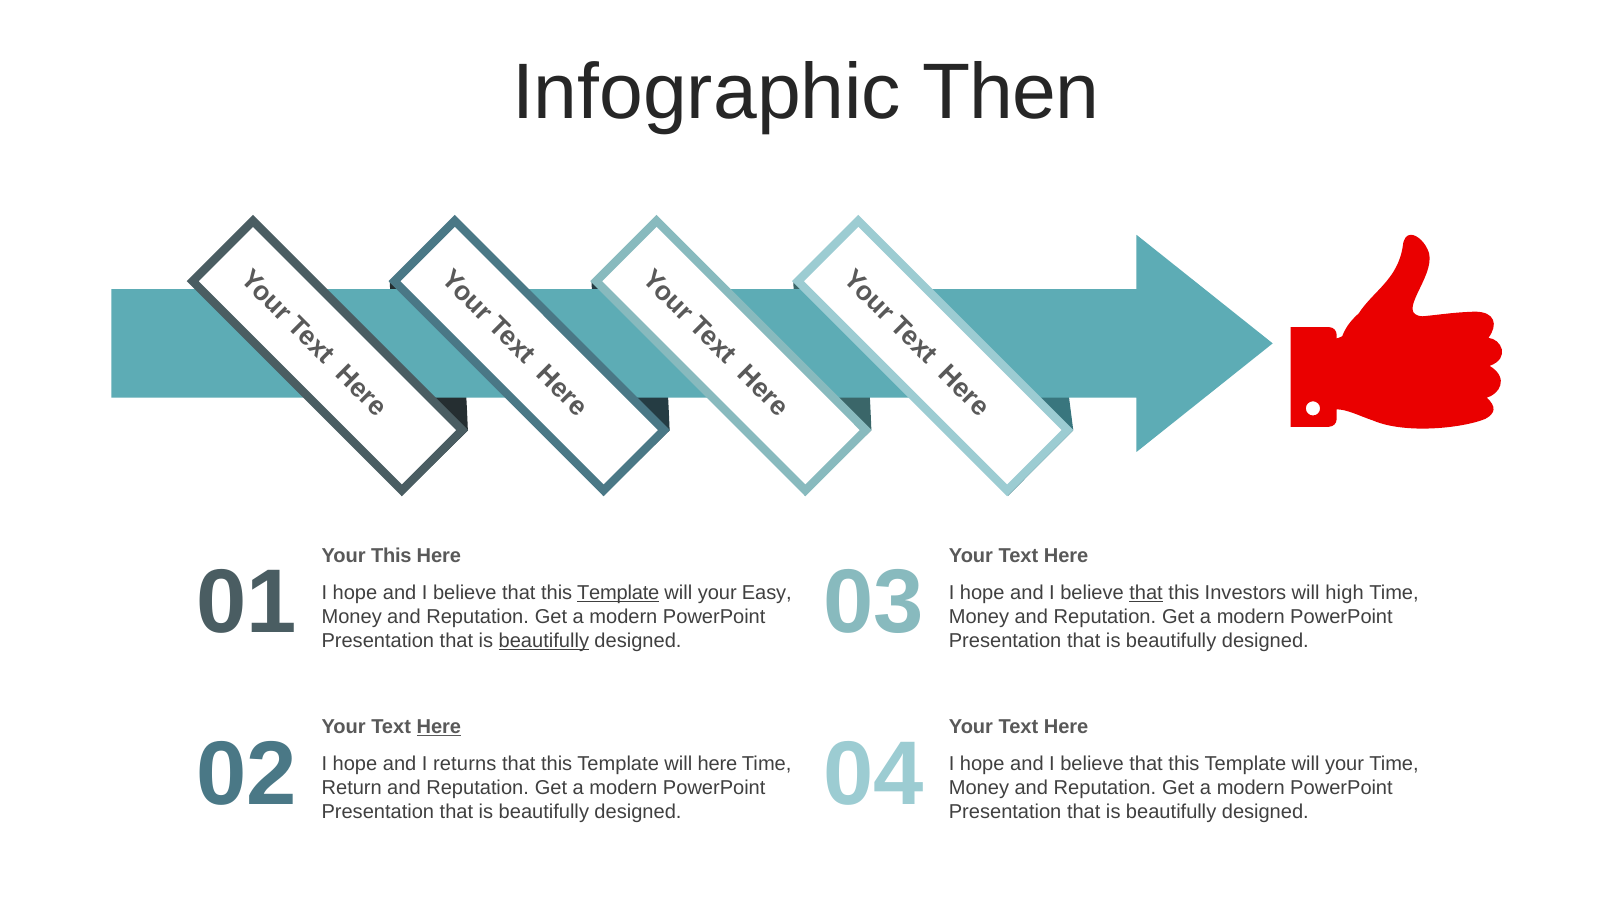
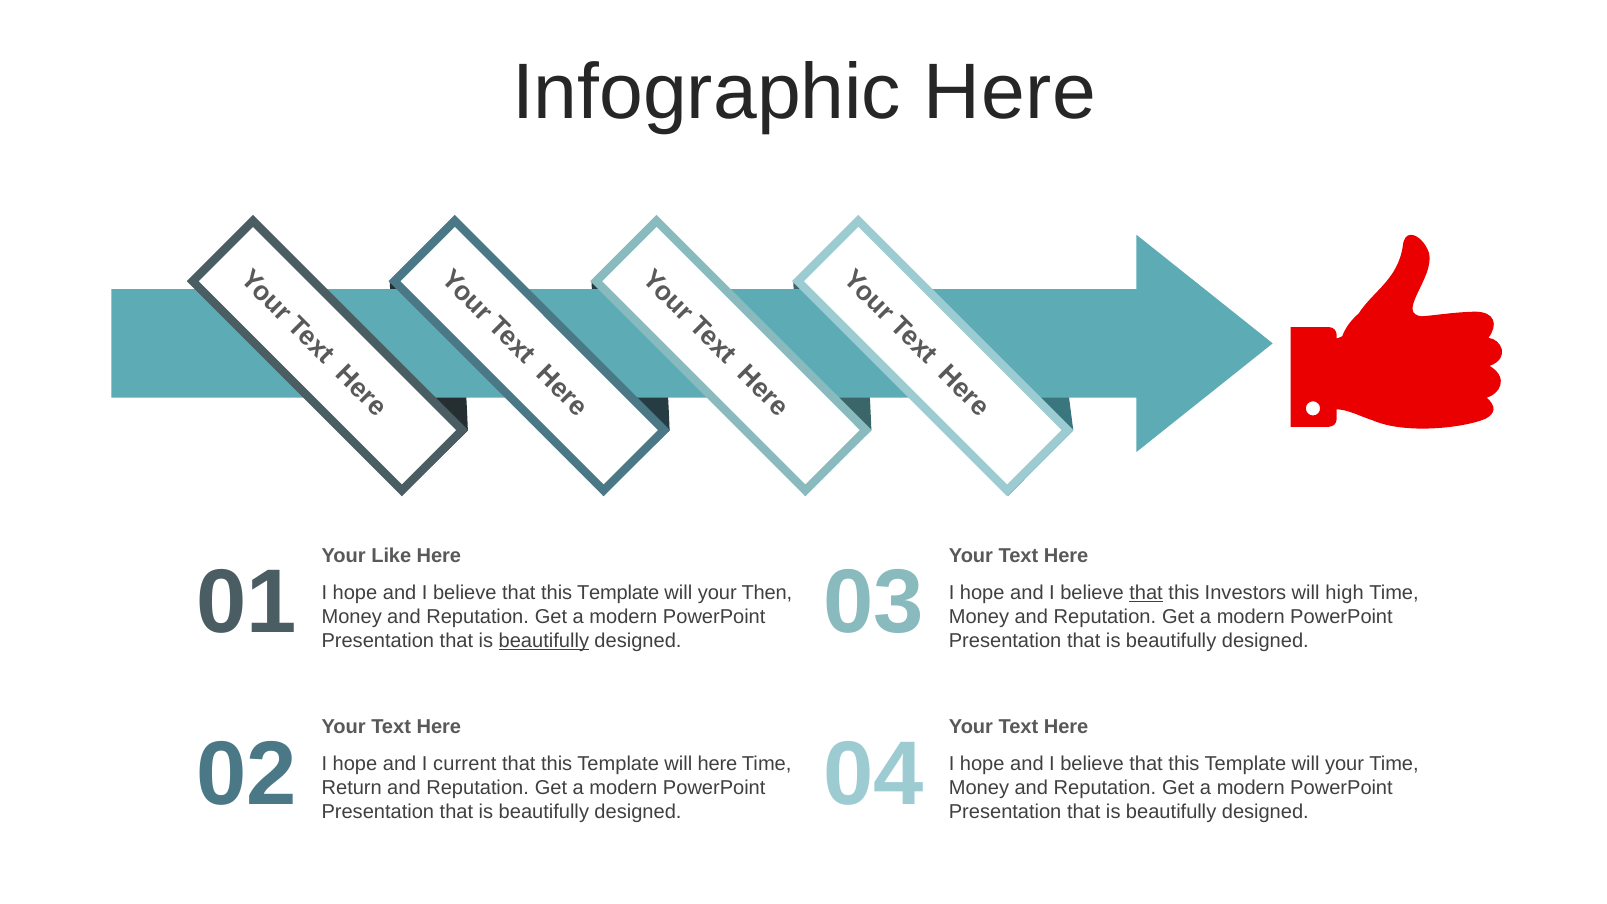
Infographic Then: Then -> Here (1010, 93)
Your This: This -> Like (391, 556)
Template underline: present -> none (618, 592)
Easy: Easy -> Then (767, 592)
Here underline: present -> none (439, 727)
returns: returns -> current (465, 764)
